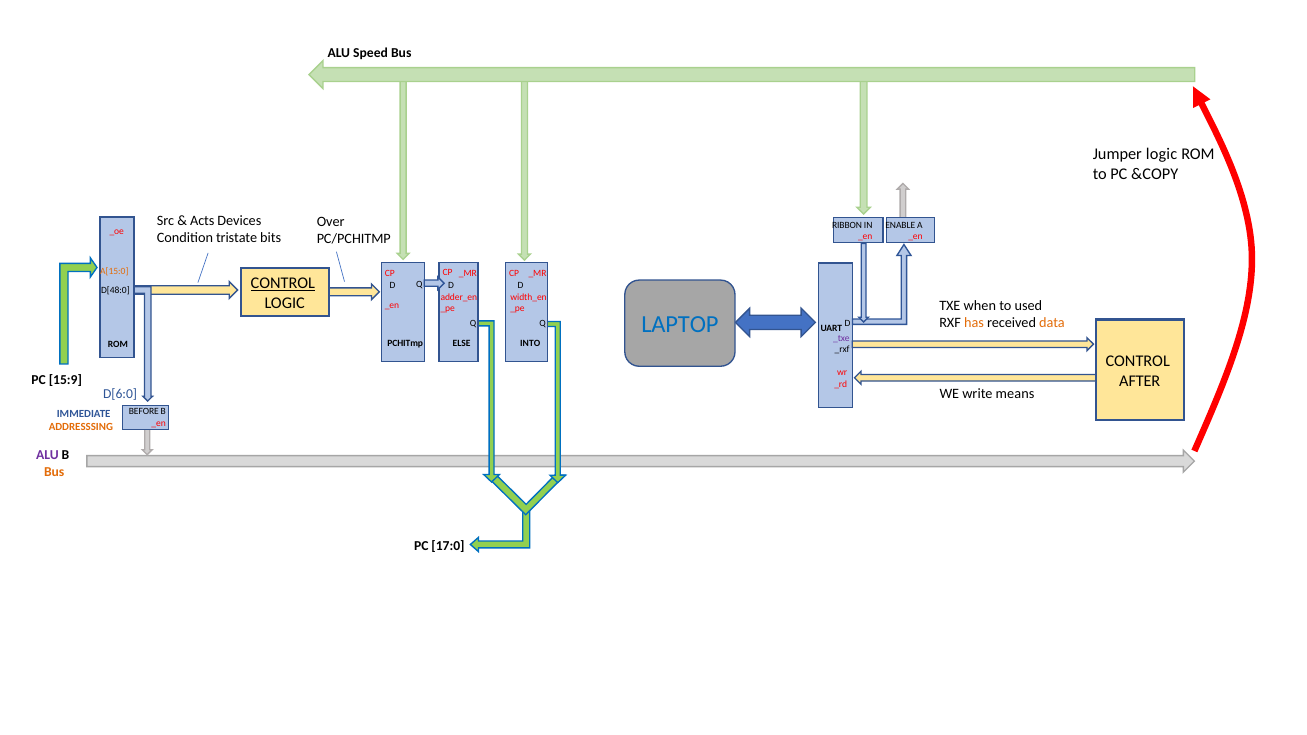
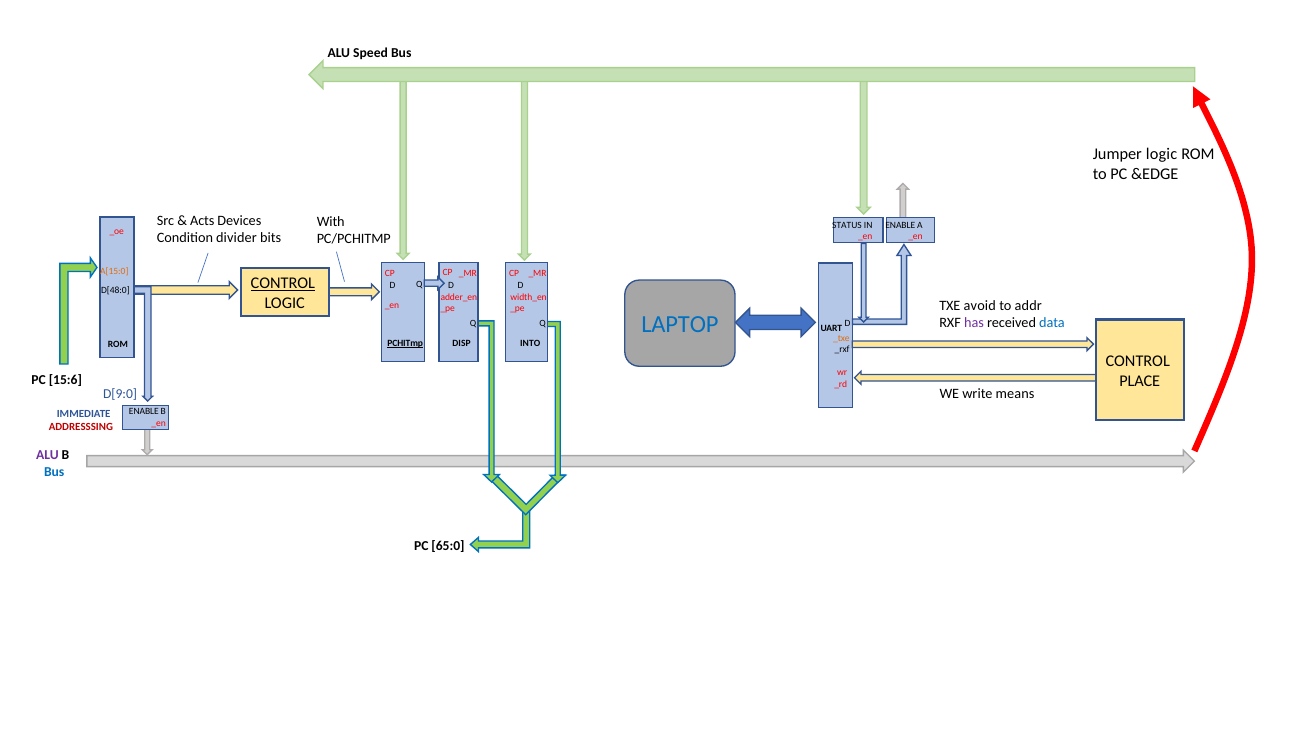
&COPY: &COPY -> &EDGE (1155, 174)
Over: Over -> With (331, 222)
RIBBON: RIBBON -> STATUS (847, 225)
tristate: tristate -> divider (237, 238)
when: when -> avoid (980, 306)
used: used -> addr (1028, 306)
has colour: orange -> purple (974, 323)
data colour: orange -> blue (1052, 323)
_txe colour: purple -> orange (841, 338)
PCHITmp underline: none -> present (405, 343)
ELSE: ELSE -> DISP (462, 343)
AFTER: AFTER -> PLACE (1140, 381)
15:9: 15:9 -> 15:6 (65, 380)
D[6:0: D[6:0 -> D[9:0 (120, 395)
BEFORE: BEFORE -> ENABLE (144, 412)
ADDRESSSING colour: orange -> red (81, 427)
Bus colour: orange -> blue (54, 472)
17:0: 17:0 -> 65:0 (448, 546)
